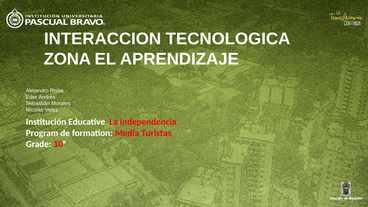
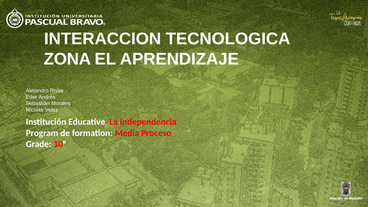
Turistas: Turistas -> Proceso (156, 133)
